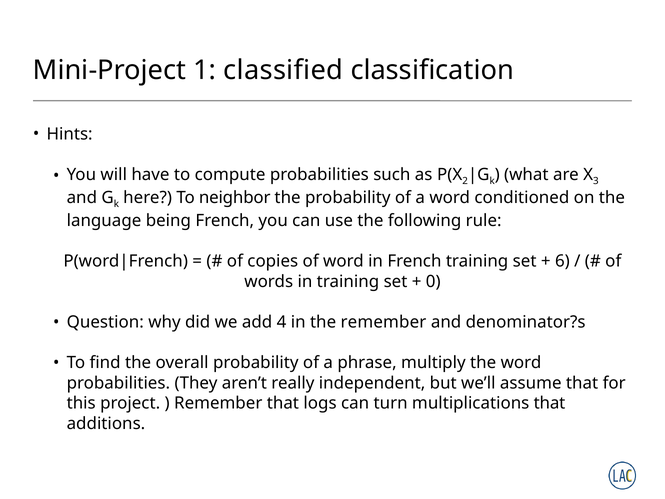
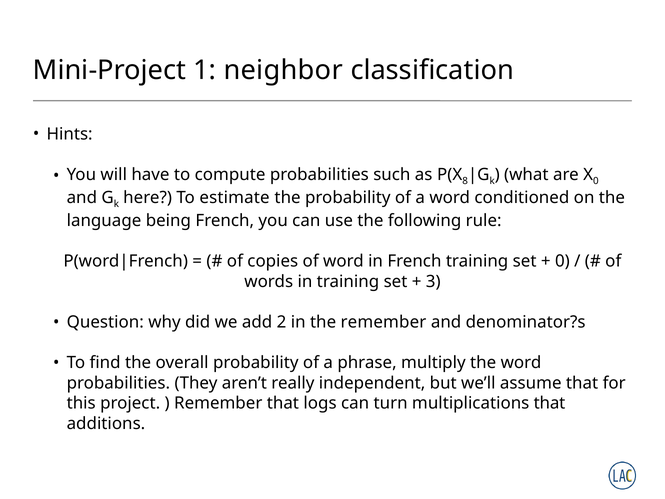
classified: classified -> neighbor (283, 70)
2: 2 -> 8 (465, 181)
3: 3 -> 0 (596, 181)
neighbor: neighbor -> estimate (235, 198)
6: 6 -> 0 (562, 261)
0: 0 -> 3 (433, 281)
4: 4 -> 2 (282, 322)
